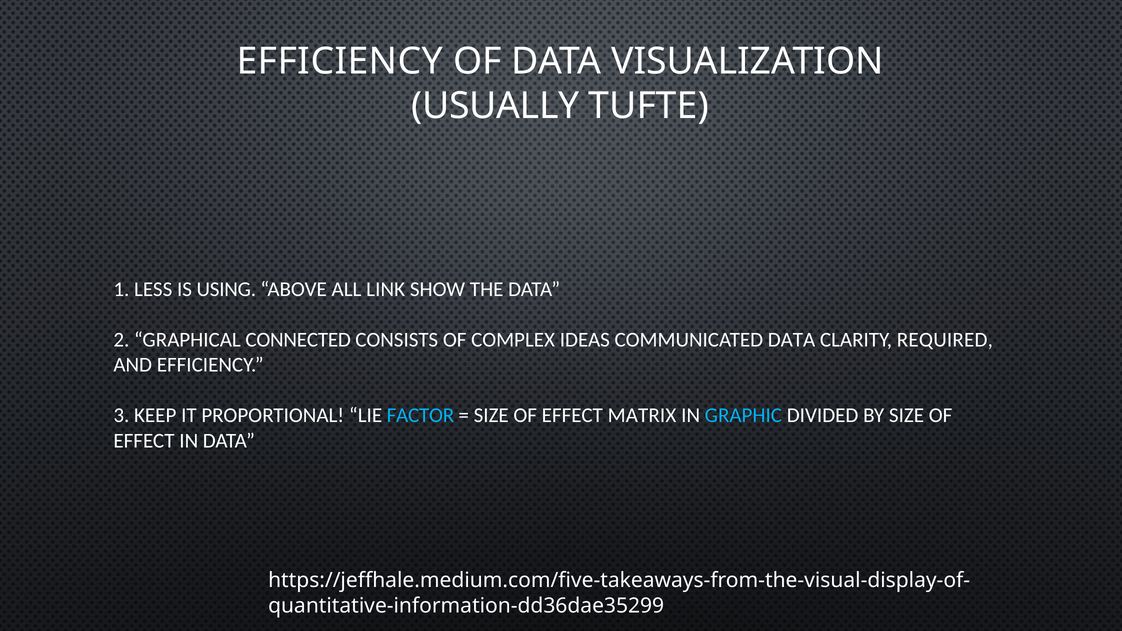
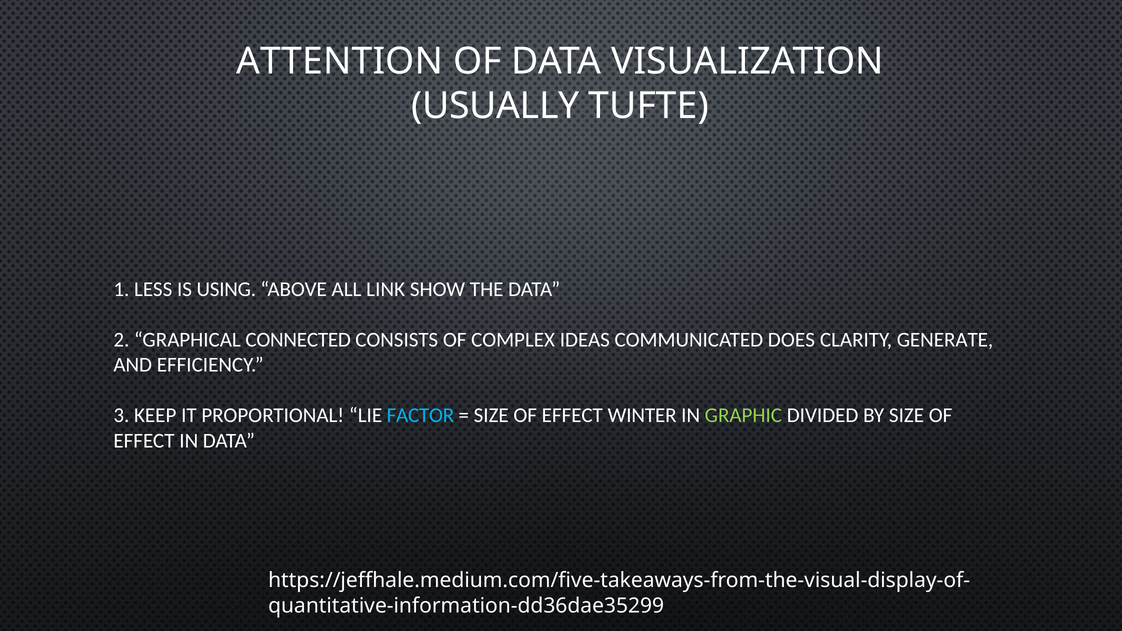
EFFICIENCY: EFFICIENCY -> ATTENTION (340, 61)
COMMUNICATED DATA: DATA -> DOES (791, 340)
REQUIRED: REQUIRED -> GENERATE (945, 340)
MATRIX: MATRIX -> WINTER (642, 415)
GRAPHIC colour: light blue -> light green (743, 415)
